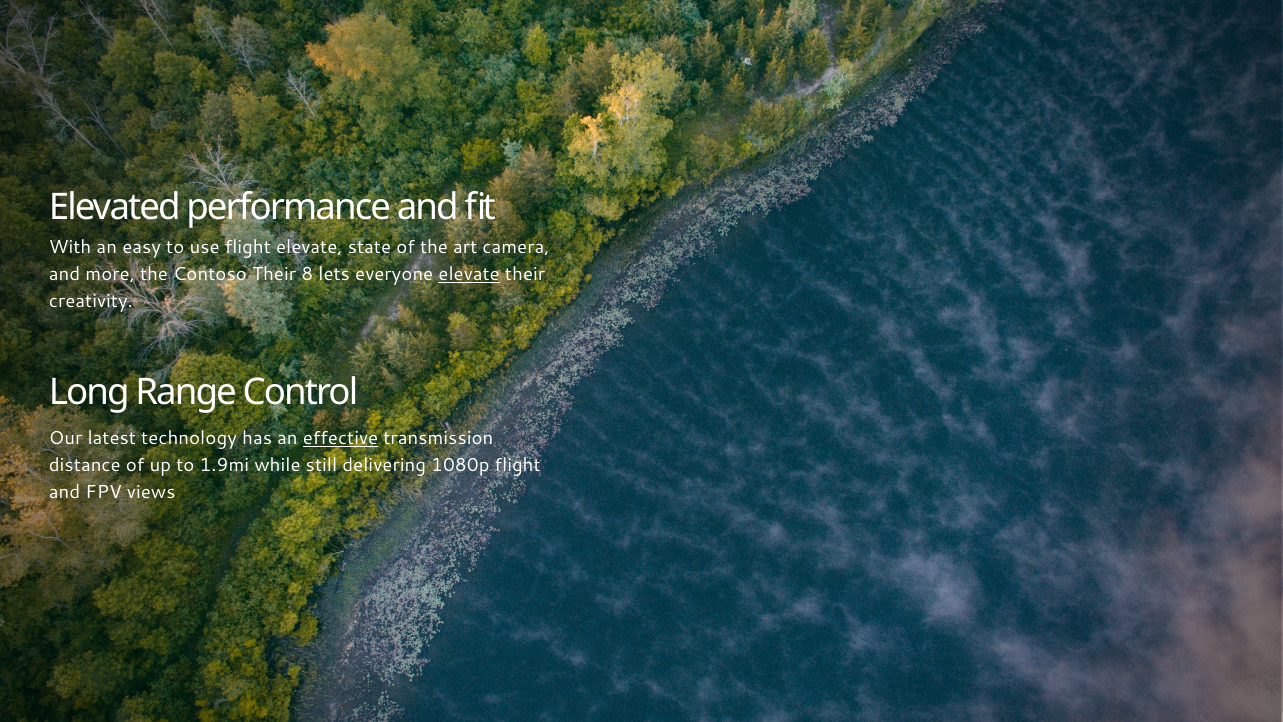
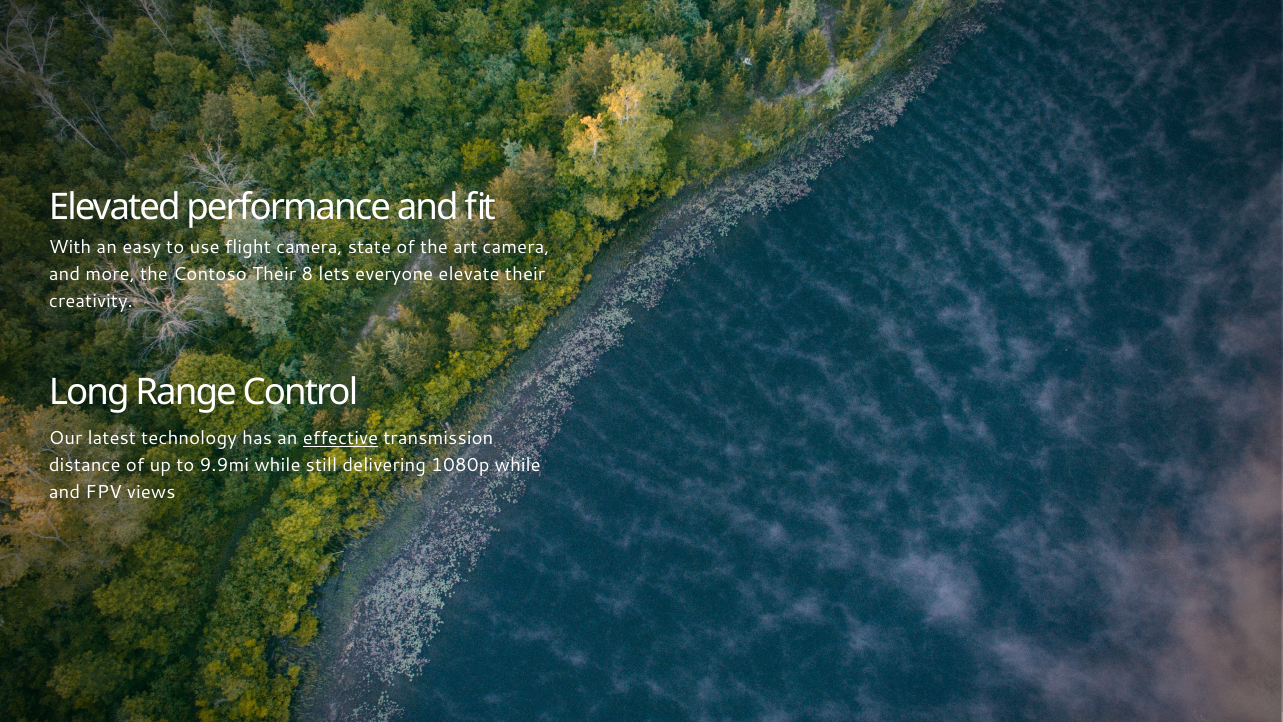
flight elevate: elevate -> camera (309, 247)
elevate underline: present -> none (469, 274)
1.9mi: 1.9mi -> 9.9mi (224, 465)
1080p flight: flight -> while (518, 465)
